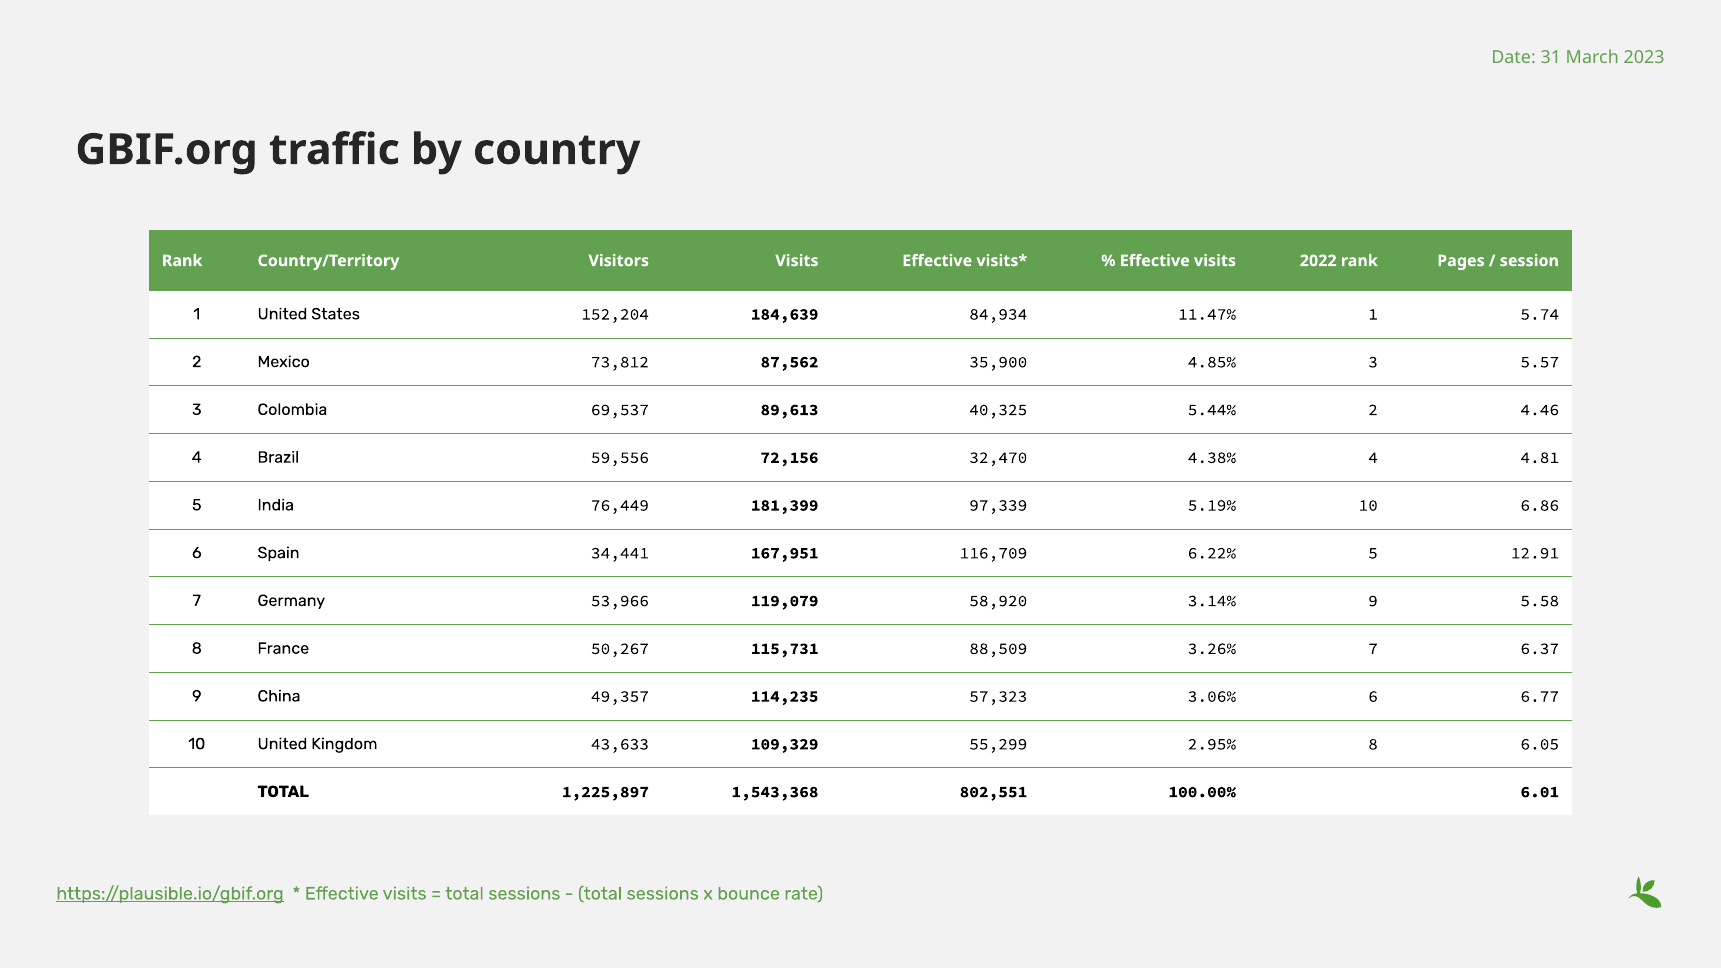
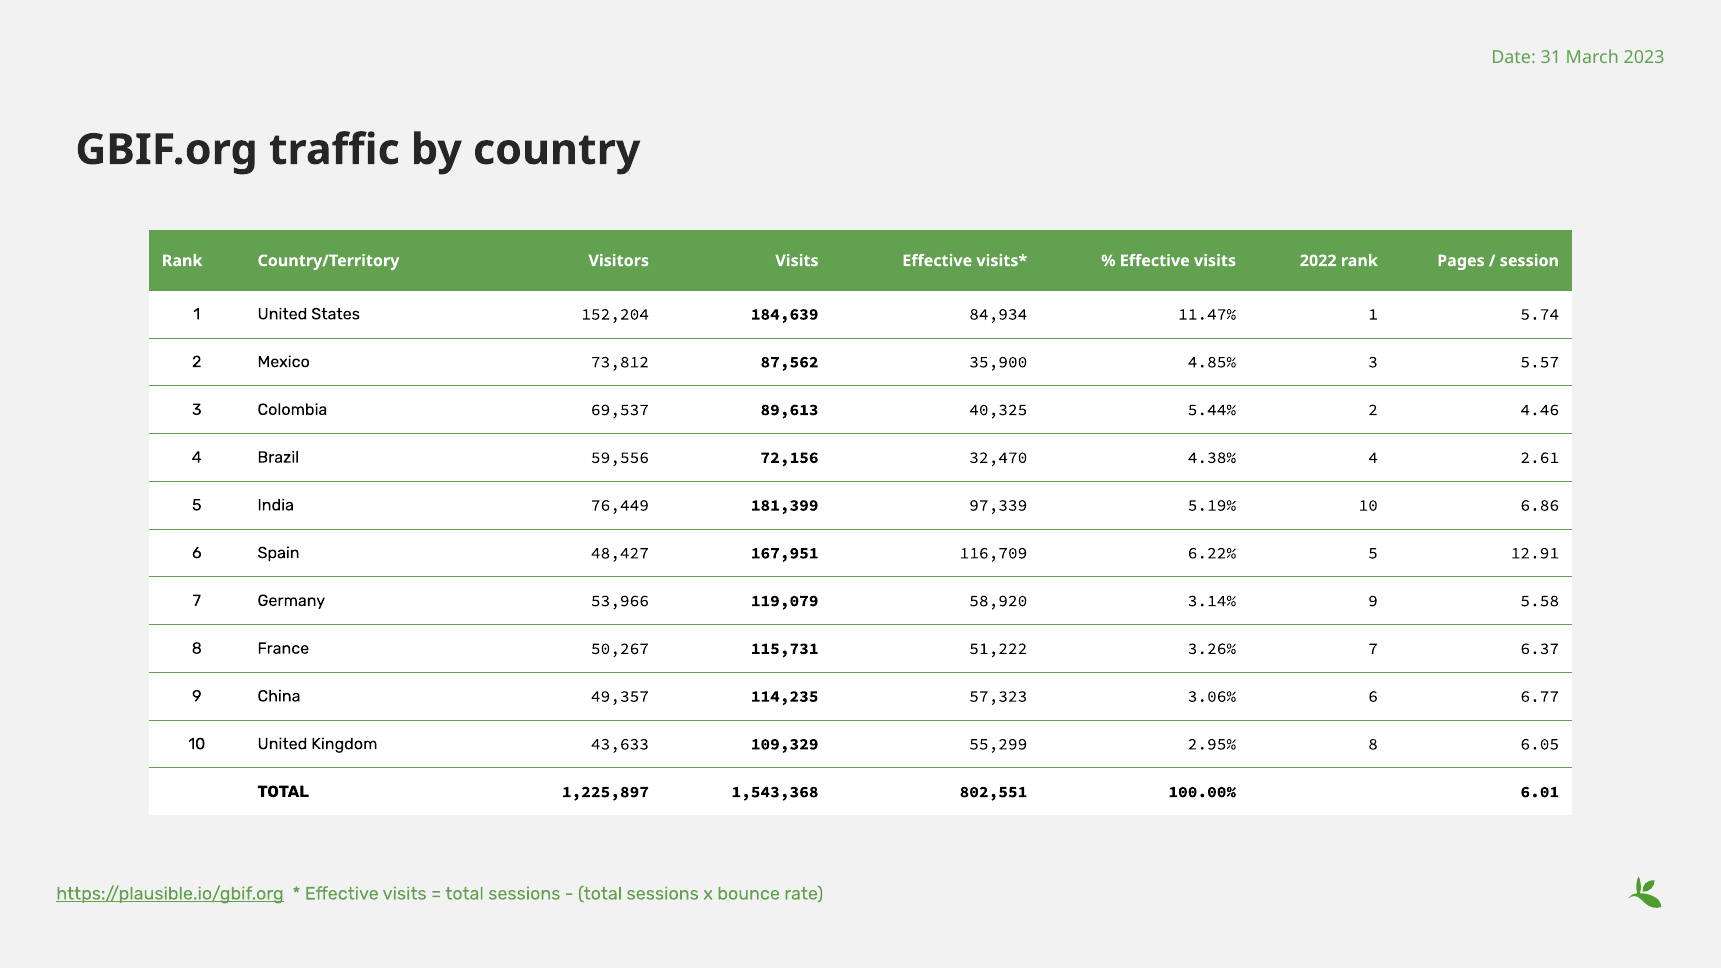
4.81: 4.81 -> 2.61 (1540, 458)
34,441: 34,441 -> 48,427 (620, 553)
88,509: 88,509 -> 51,222 (998, 649)
